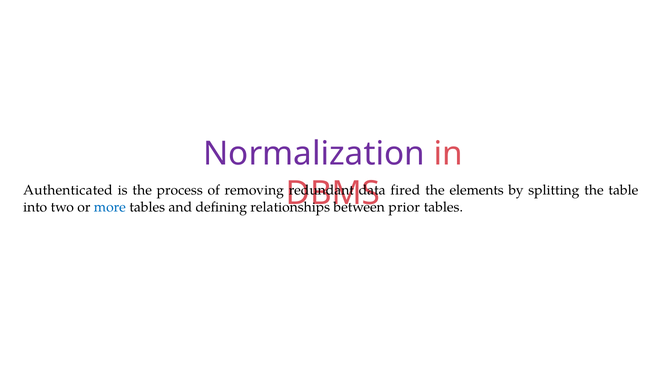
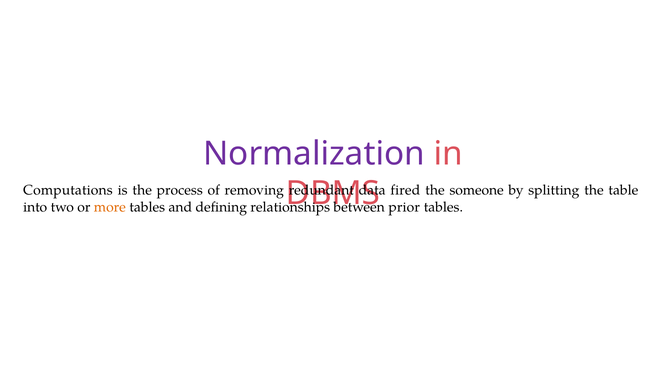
Authenticated: Authenticated -> Computations (68, 191)
elements: elements -> someone (477, 191)
more colour: blue -> orange (110, 207)
